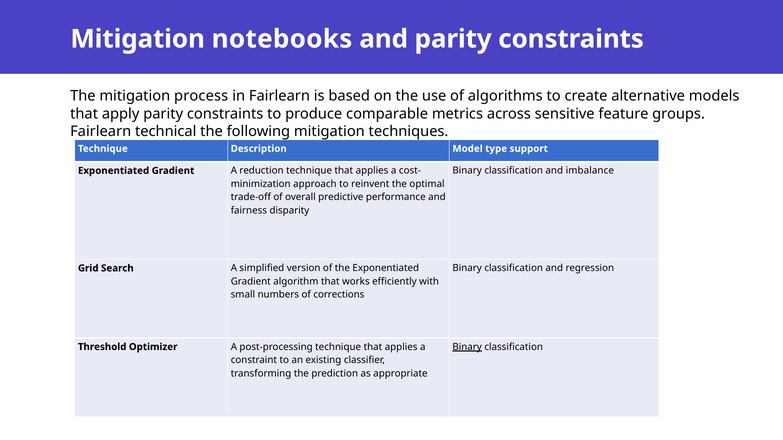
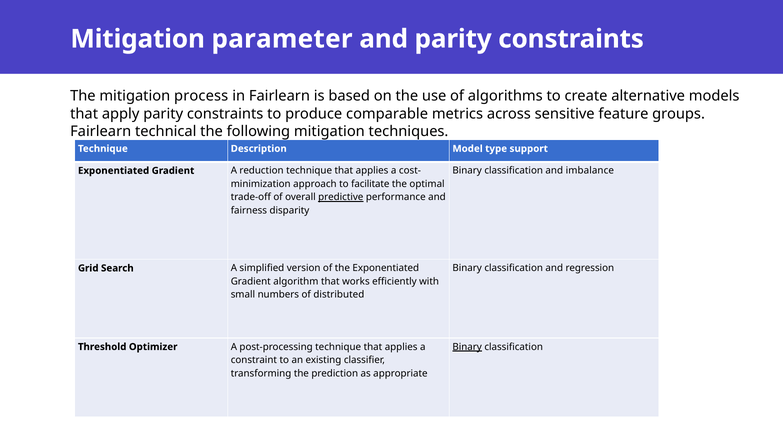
notebooks: notebooks -> parameter (282, 39)
reinvent: reinvent -> facilitate (370, 184)
predictive underline: none -> present (341, 197)
corrections: corrections -> distributed (339, 295)
